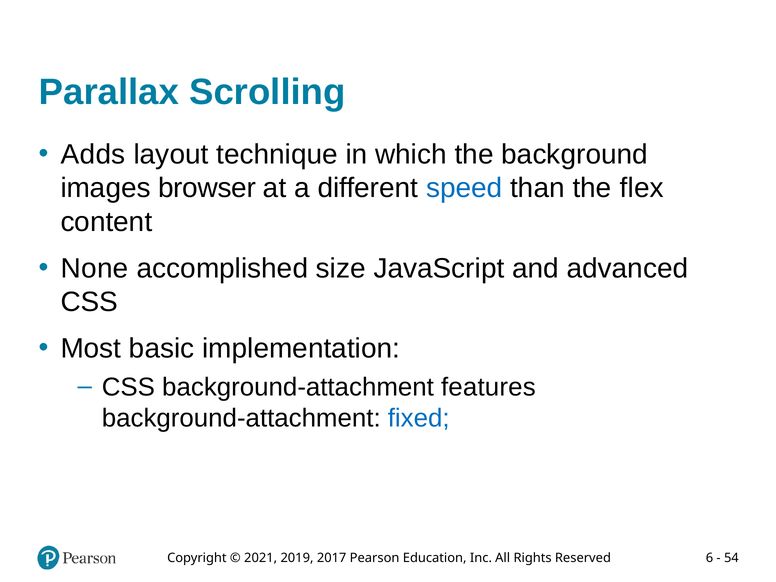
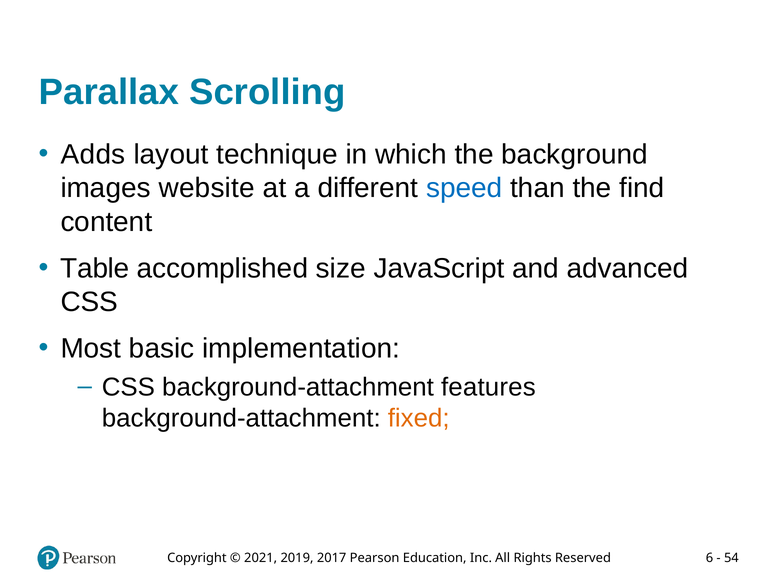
browser: browser -> website (207, 188)
flex: flex -> find (642, 188)
None: None -> Table (95, 268)
fixed colour: blue -> orange (419, 418)
